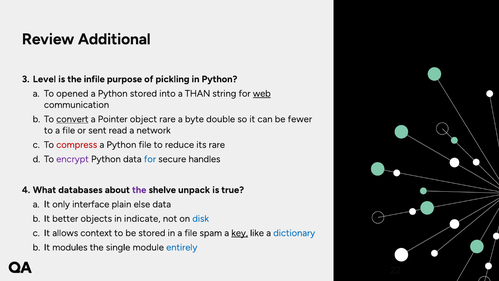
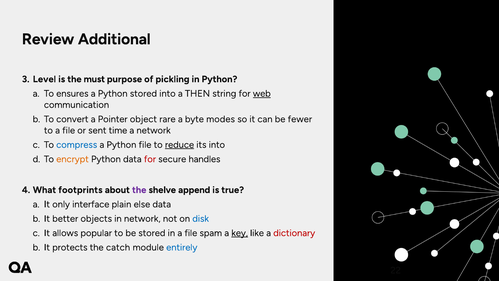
infile: infile -> must (94, 79)
opened: opened -> ensures (72, 93)
THAN: THAN -> THEN (197, 93)
convert underline: present -> none (72, 119)
double: double -> modes (221, 119)
read: read -> time (118, 130)
compress colour: red -> blue (77, 145)
reduce underline: none -> present (179, 145)
its rare: rare -> into (217, 145)
encrypt colour: purple -> orange (72, 159)
for colour: blue -> red (150, 159)
databases: databases -> footprints (80, 190)
unpack: unpack -> append (194, 190)
in indicate: indicate -> network (142, 218)
context: context -> popular (96, 233)
dictionary colour: blue -> red (294, 233)
modules: modules -> protects (70, 247)
single: single -> catch (118, 247)
